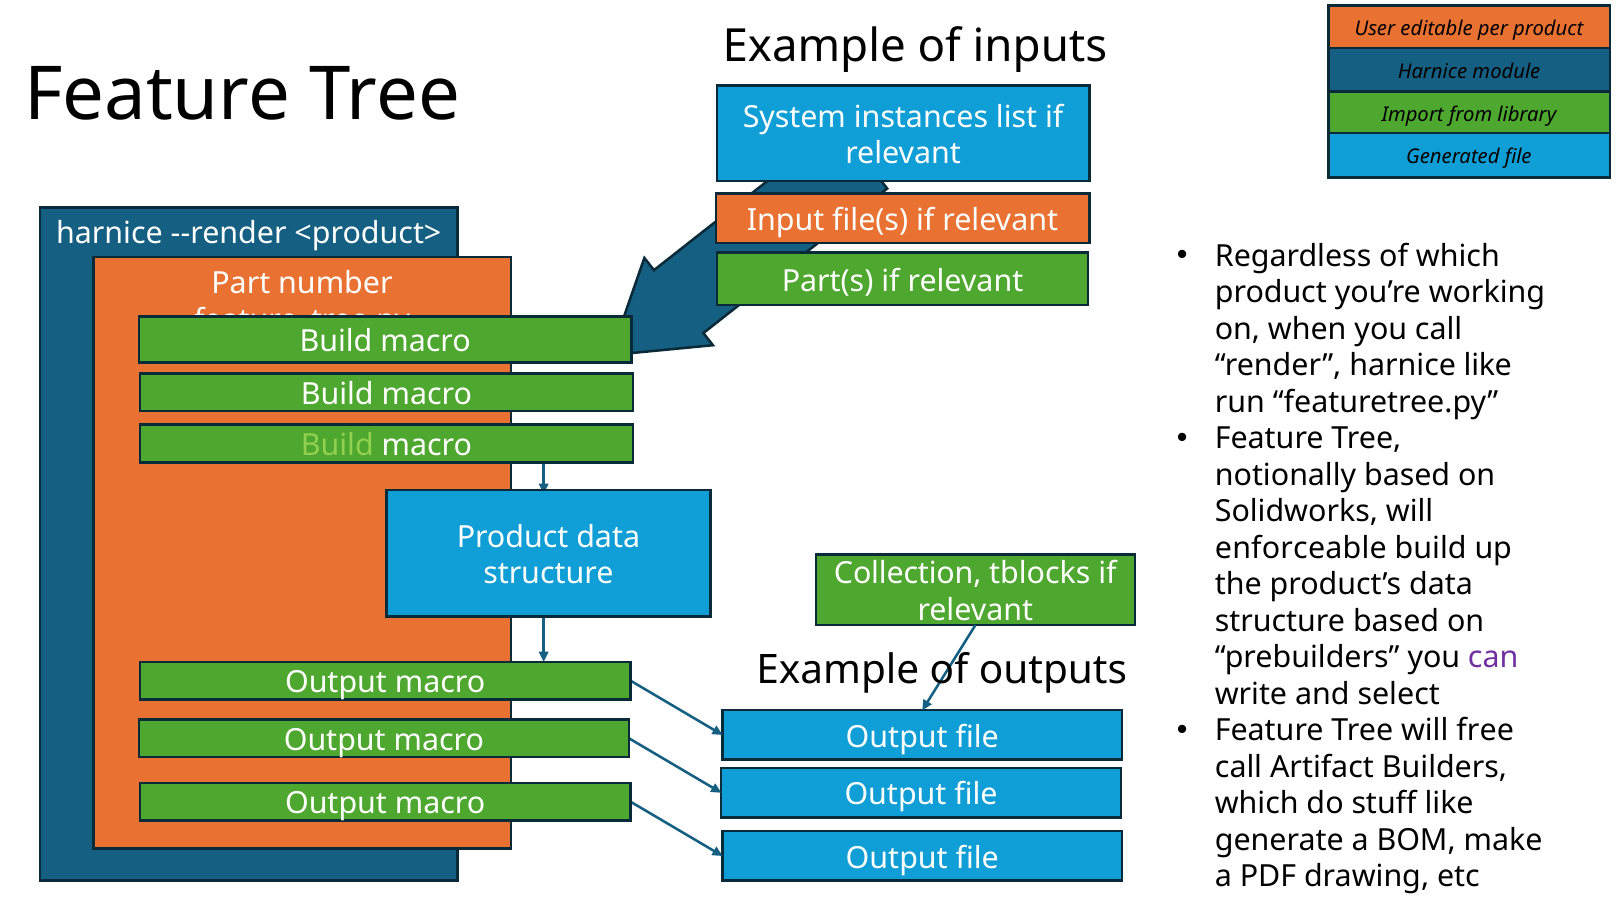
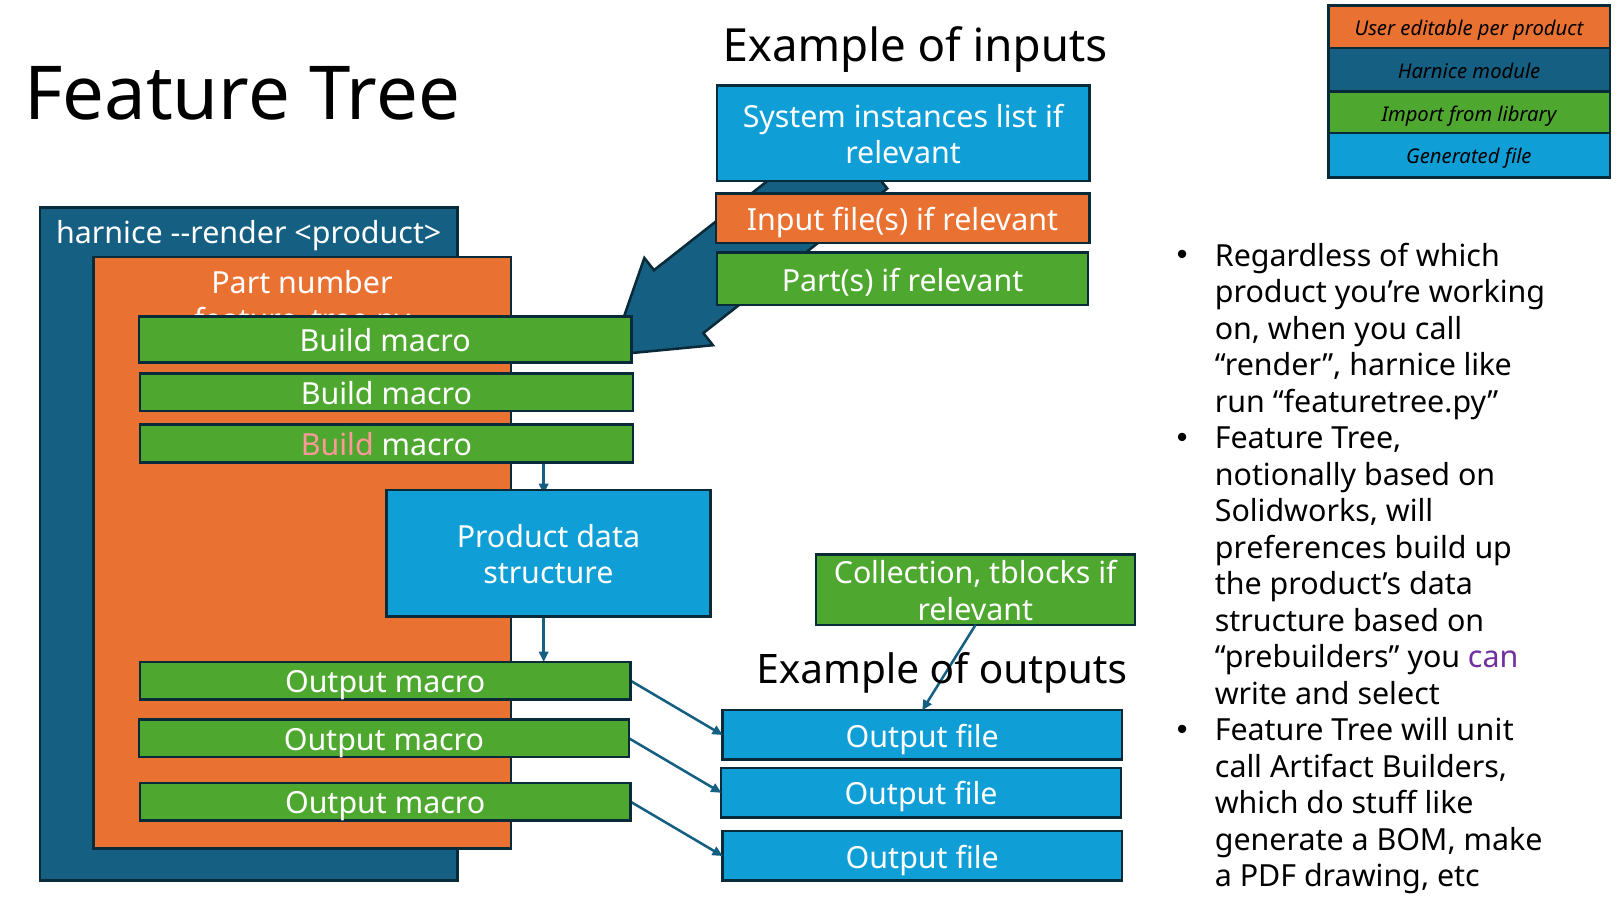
Build colour: light green -> pink (337, 445)
enforceable: enforceable -> preferences (1301, 548)
free: free -> unit (1485, 730)
